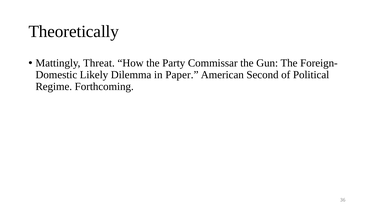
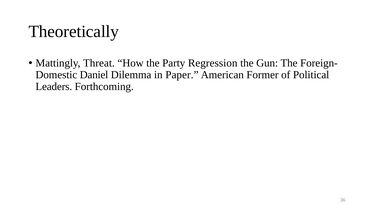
Commissar: Commissar -> Regression (213, 63)
Likely: Likely -> Daniel (94, 75)
Second: Second -> Former (263, 75)
Regime: Regime -> Leaders (54, 87)
